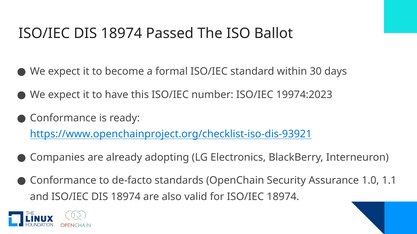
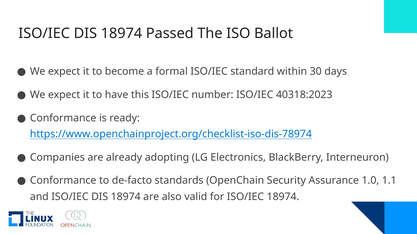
19974:2023: 19974:2023 -> 40318:2023 (304, 95)
https://www.openchainproject.org/checklist-iso-dis-93921: https://www.openchainproject.org/checklist-iso-dis-93921 -> https://www.openchainproject.org/checklist-iso-dis-78974 (171, 135)
